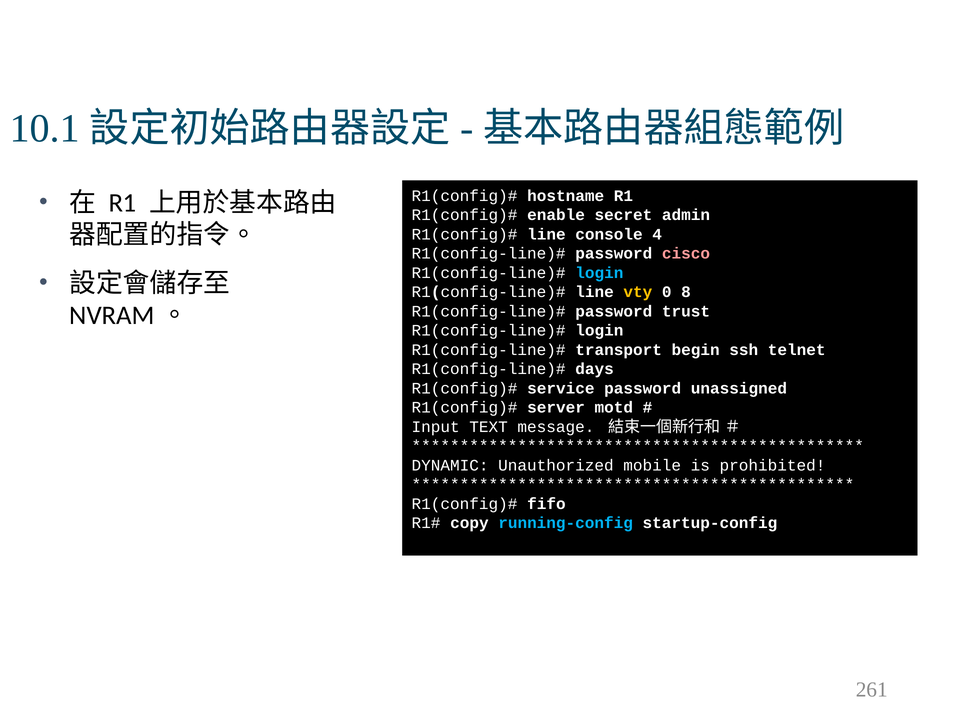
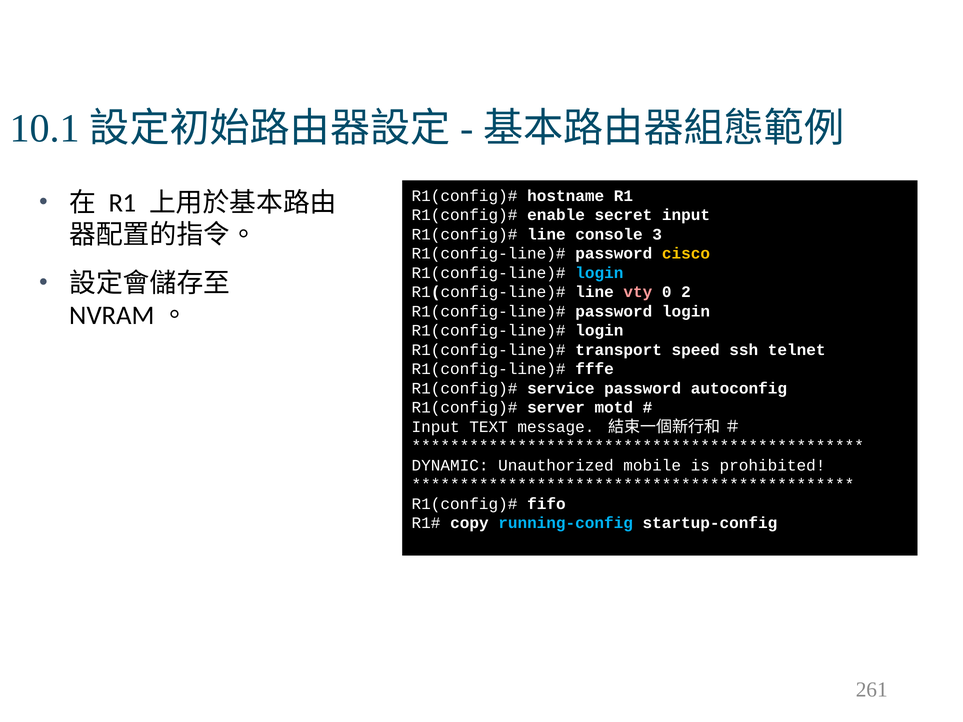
secret admin: admin -> input (686, 215)
4: 4 -> 3 (657, 234)
cisco colour: pink -> yellow (686, 254)
vty colour: yellow -> pink (638, 292)
8: 8 -> 2 (686, 292)
password trust: trust -> login (686, 311)
begin: begin -> speed (696, 350)
days: days -> fffe (595, 369)
unassigned: unassigned -> autoconfig (739, 388)
